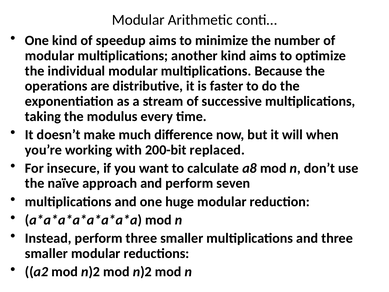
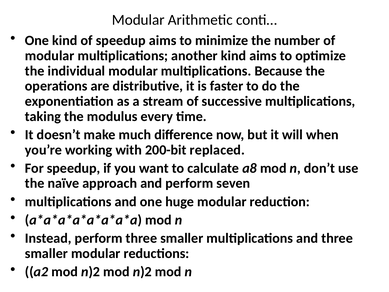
For insecure: insecure -> speedup (74, 168)
